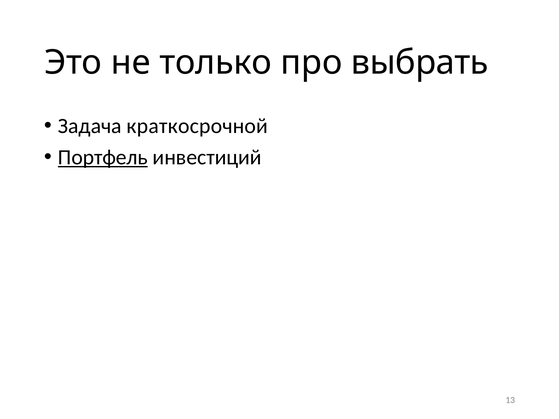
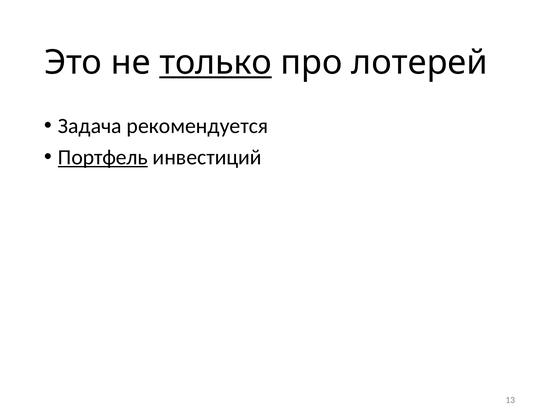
только underline: none -> present (216, 63)
выбрать: выбрать -> лотерей (419, 63)
краткосрочной: краткосрочной -> рекомендуется (197, 126)
